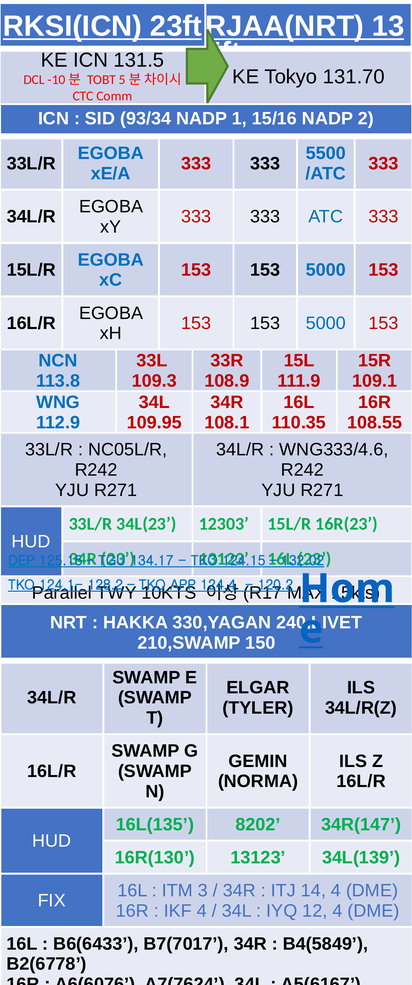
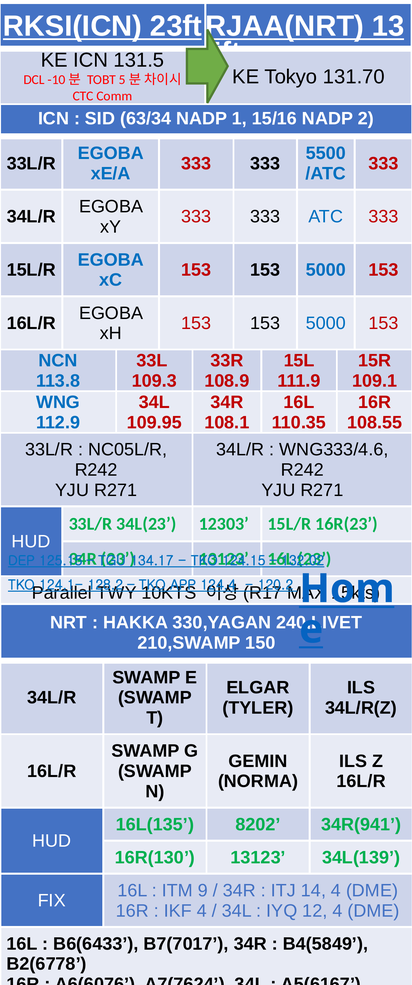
93/34: 93/34 -> 63/34 (146, 119)
34R(147: 34R(147 -> 34R(941 (361, 825)
3: 3 -> 9 (203, 891)
